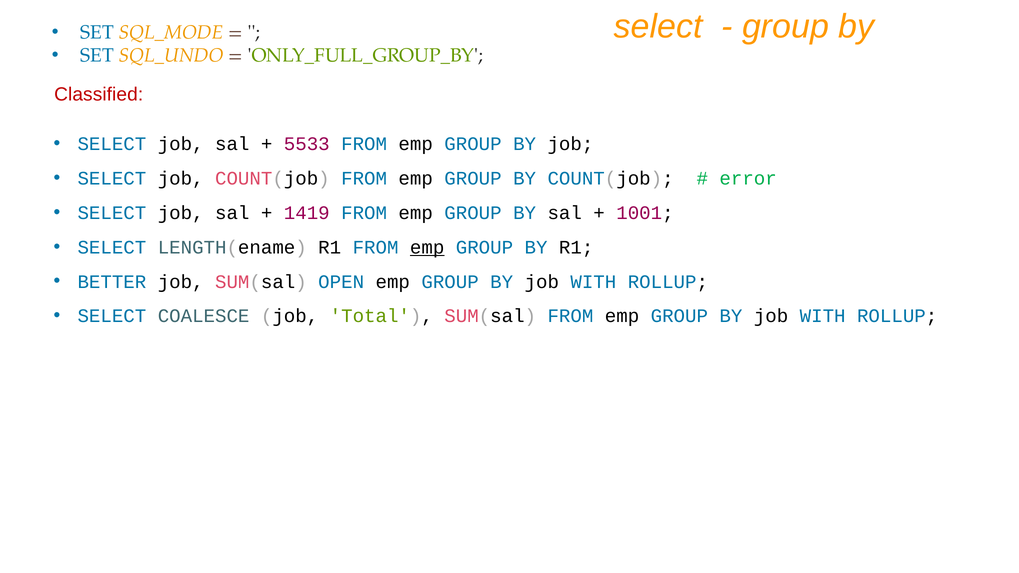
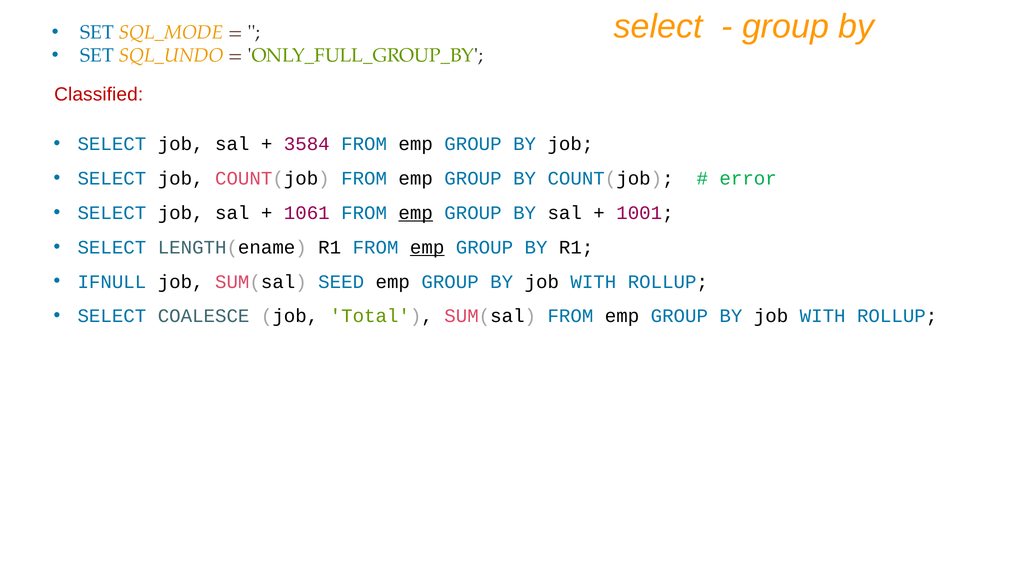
5533: 5533 -> 3584 (307, 144)
1419: 1419 -> 1061 (307, 213)
emp underline: none -> present (416, 213)
BETTER: BETTER -> IFNULL (112, 282)
OPEN: OPEN -> SEED (341, 282)
